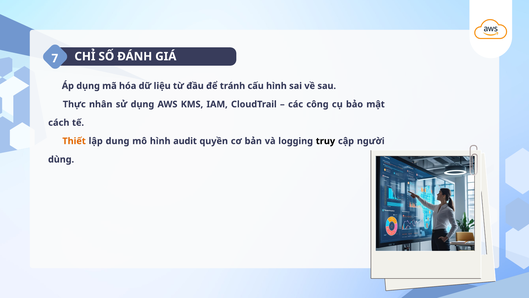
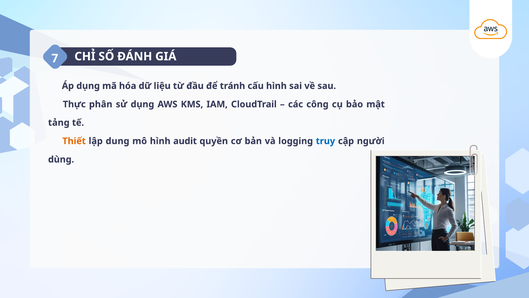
nhân: nhân -> phân (101, 104)
cách: cách -> tảng (59, 123)
truy colour: black -> blue (325, 141)
